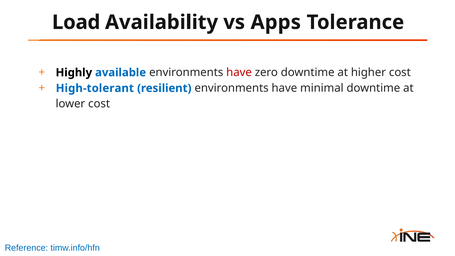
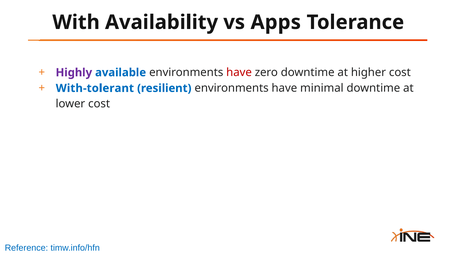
Load: Load -> With (76, 22)
Highly colour: black -> purple (74, 73)
High-tolerant: High-tolerant -> With-tolerant (95, 88)
